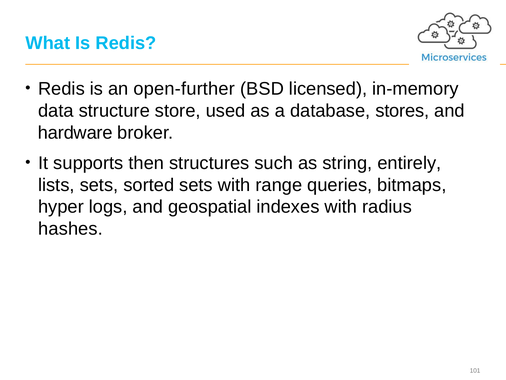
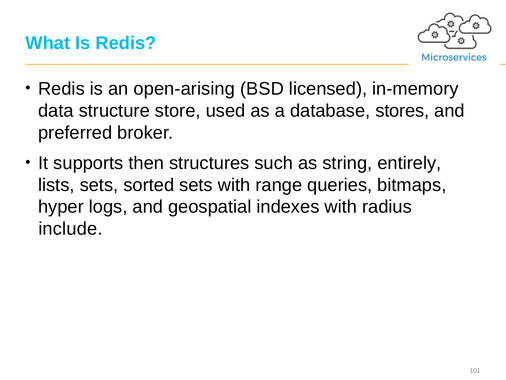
open-further: open-further -> open-arising (184, 89)
hardware: hardware -> preferred (75, 132)
hashes: hashes -> include (71, 229)
